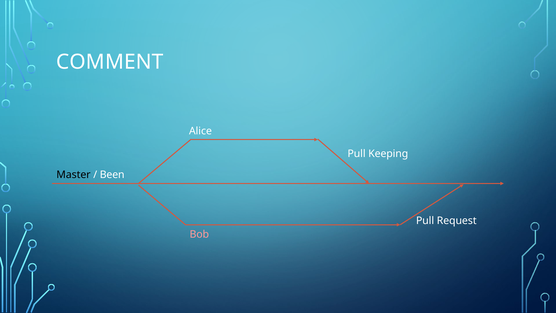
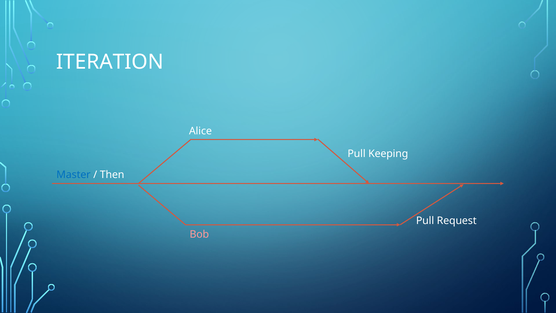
COMMENT: COMMENT -> ITERATION (110, 62)
Master colour: black -> blue (74, 175)
Been: Been -> Then (112, 175)
